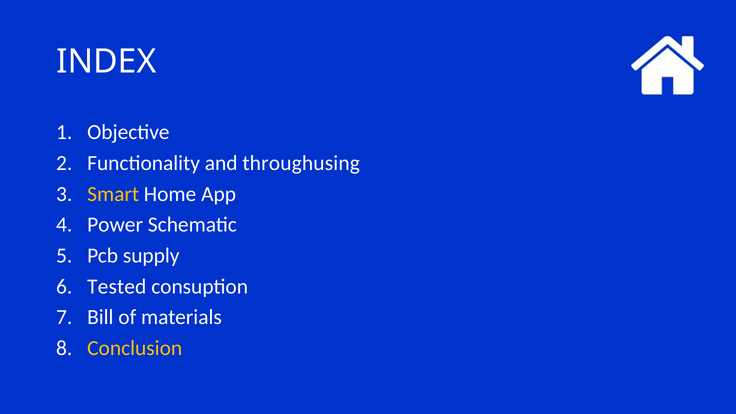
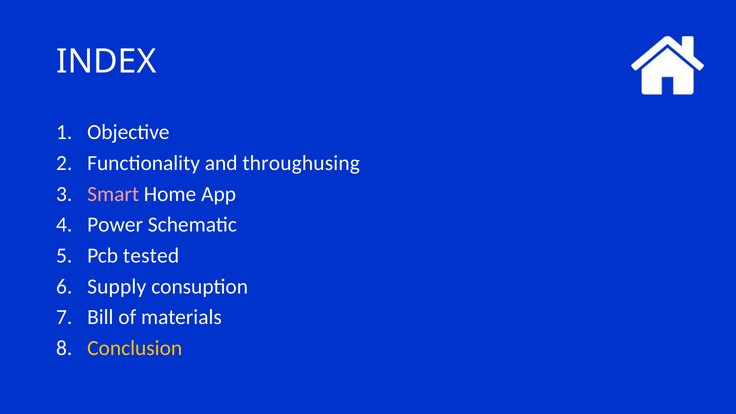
Smart colour: yellow -> pink (113, 194)
supply: supply -> tested (151, 256)
Tested: Tested -> Supply (117, 286)
